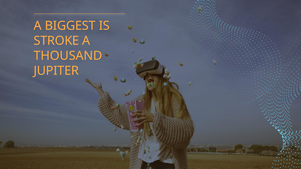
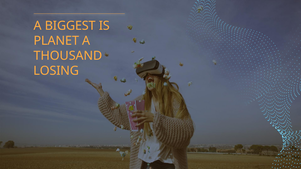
STROKE: STROKE -> PLANET (56, 41)
JUPITER: JUPITER -> LOSING (56, 71)
